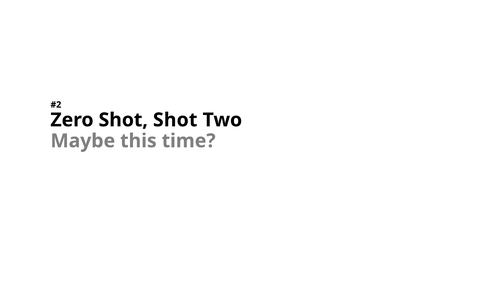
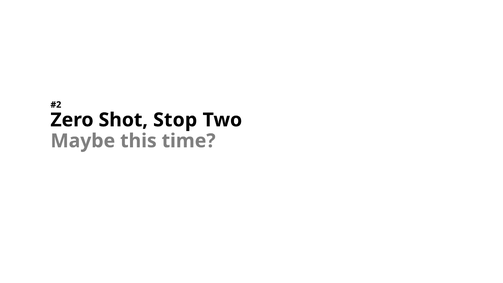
Shot Shot: Shot -> Stop (175, 120)
